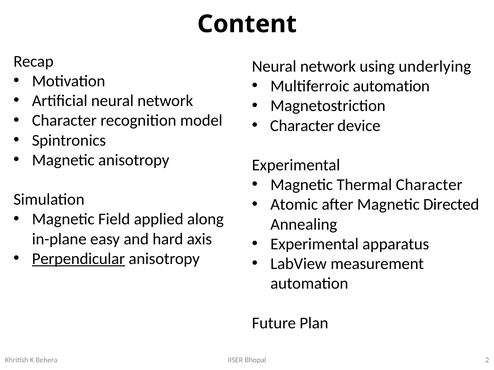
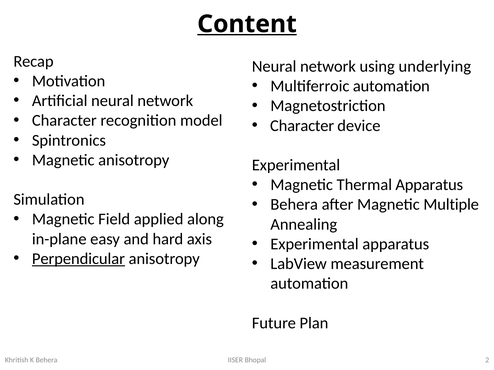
Content underline: none -> present (247, 24)
Thermal Character: Character -> Apparatus (429, 185)
Atomic: Atomic -> Behera (294, 205)
Directed: Directed -> Multiple (451, 205)
